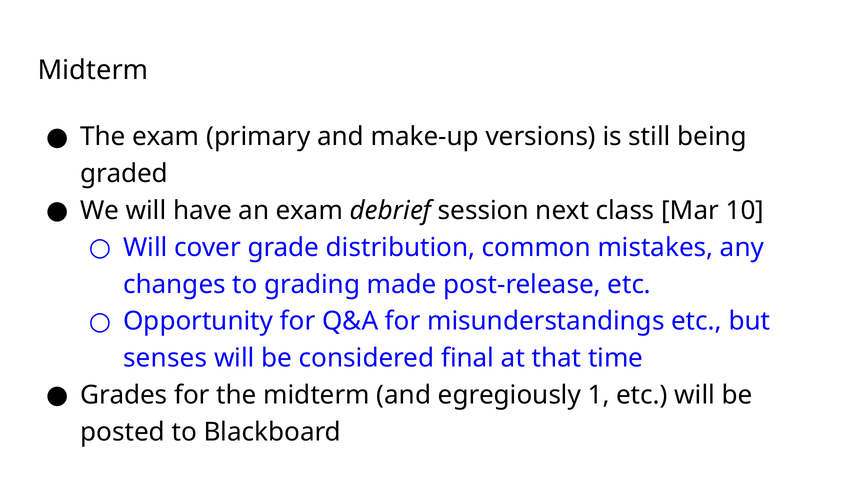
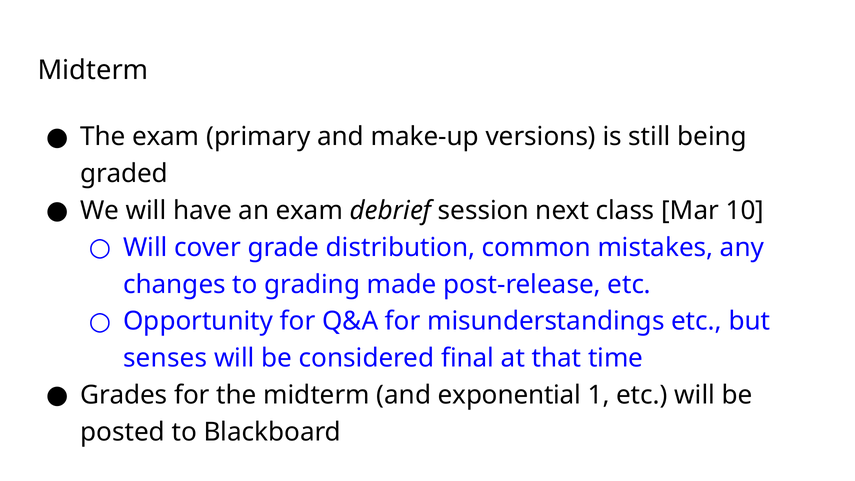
egregiously: egregiously -> exponential (509, 395)
